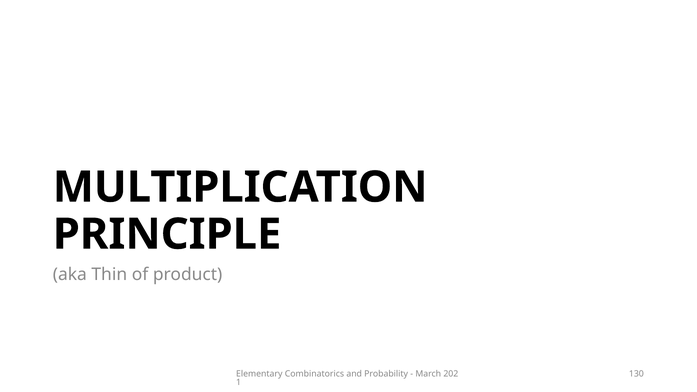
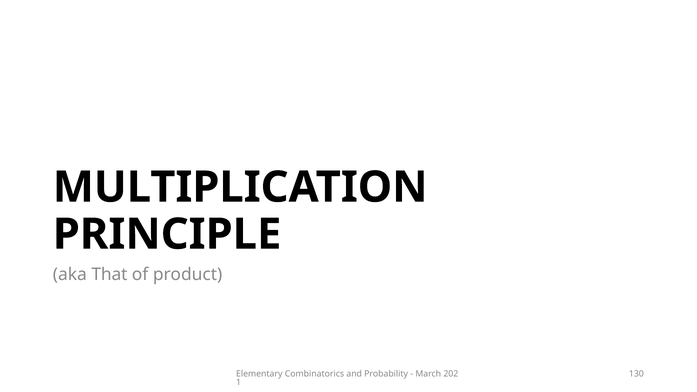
Thin: Thin -> That (109, 274)
